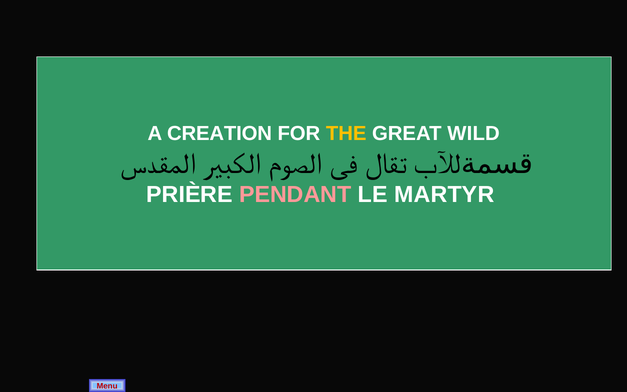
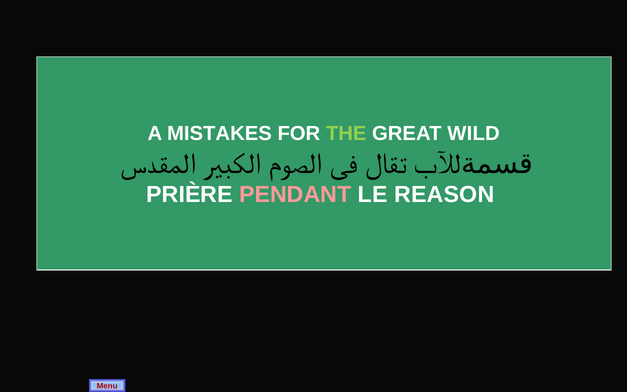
CREATION: CREATION -> MISTAKES (219, 133)
THE colour: yellow -> light green (346, 133)
MARTYR: MARTYR -> REASON (444, 194)
